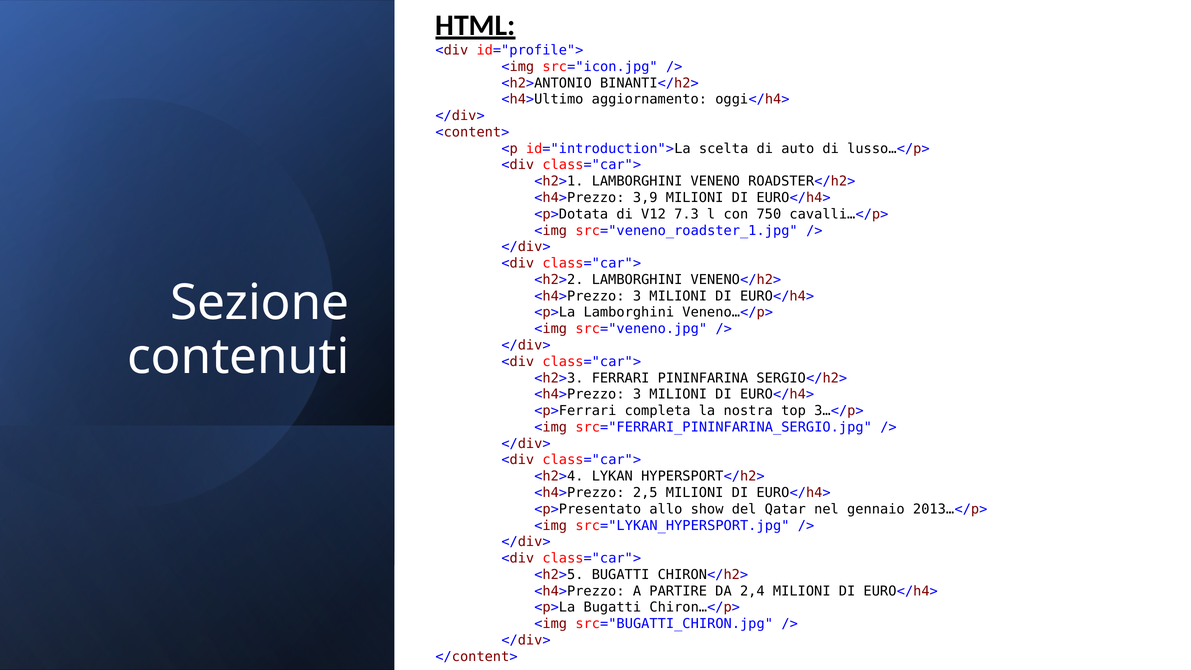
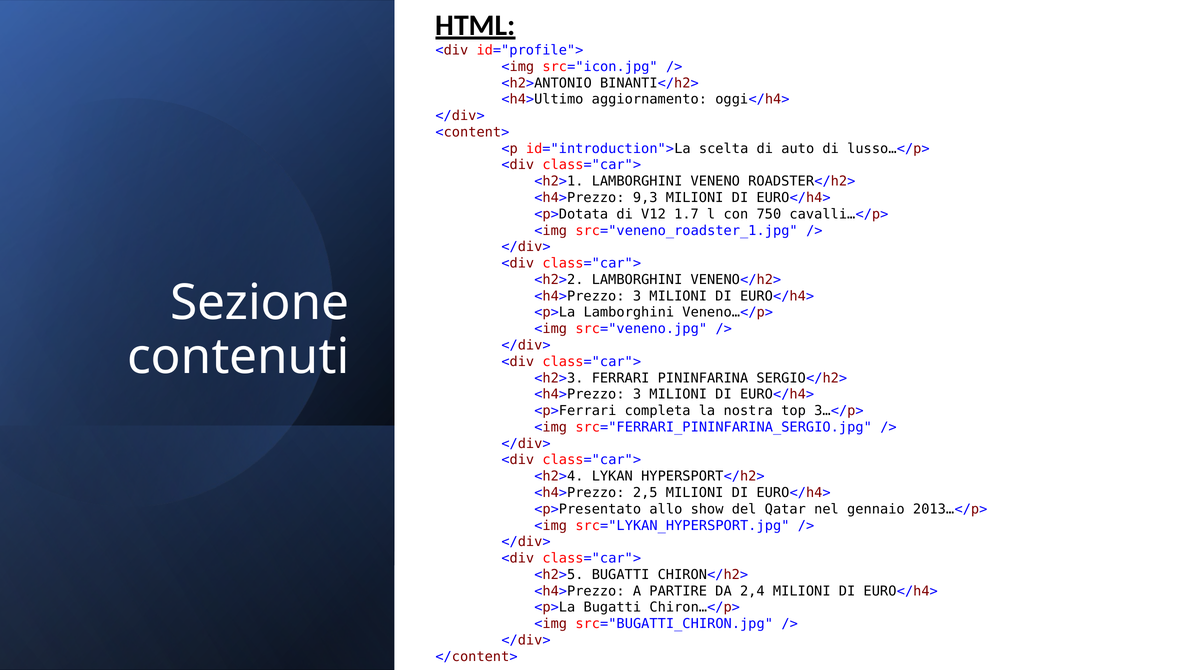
3,9: 3,9 -> 9,3 (645, 198)
7.3: 7.3 -> 1.7 (686, 214)
